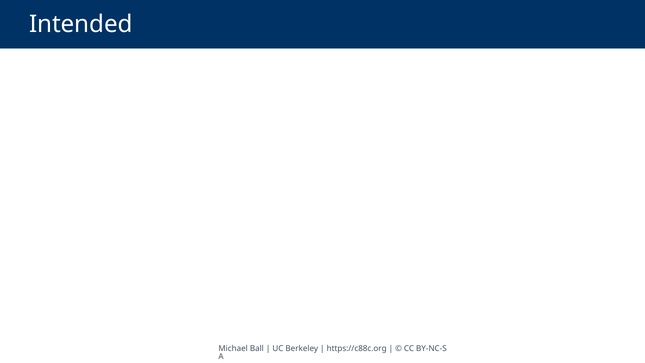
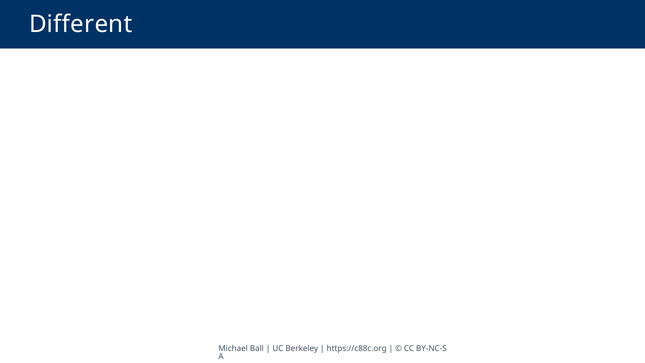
Intended: Intended -> Different (81, 24)
